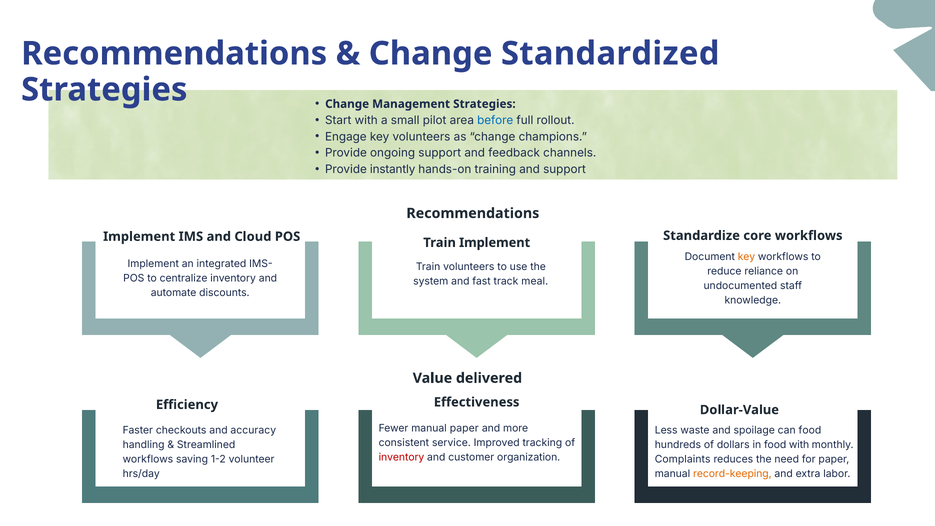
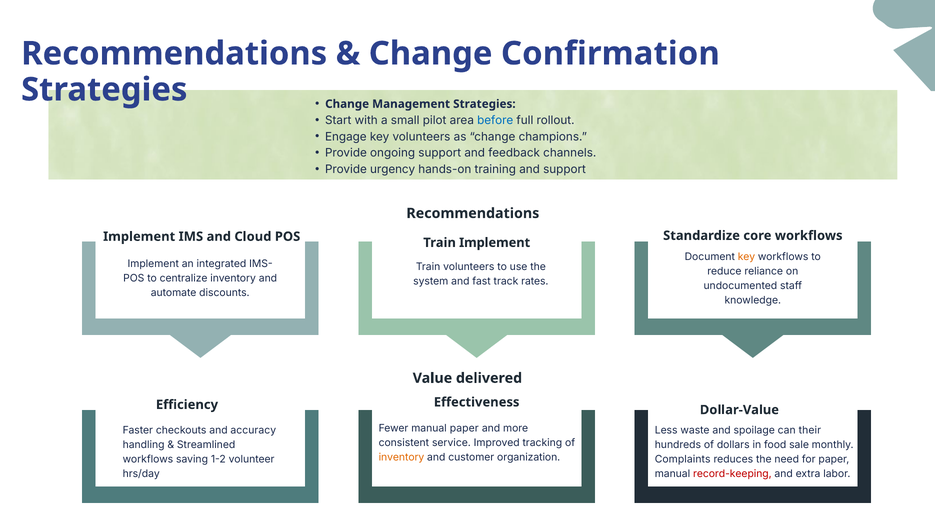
Standardized: Standardized -> Confirmation (610, 54)
instantly: instantly -> urgency (393, 169)
meal: meal -> rates (535, 281)
can food: food -> their (810, 430)
food with: with -> sale (799, 445)
inventory colour: red -> orange (401, 457)
record-keeping colour: orange -> red (732, 474)
